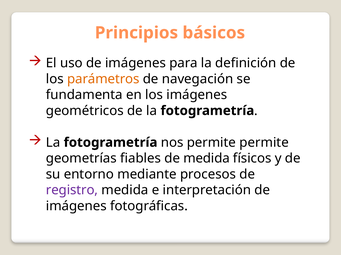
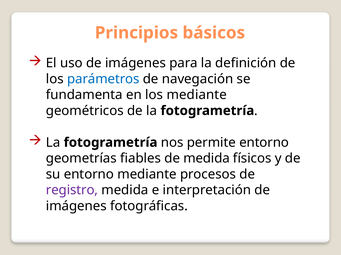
parámetros colour: orange -> blue (103, 79)
los imágenes: imágenes -> mediante (197, 95)
permite permite: permite -> entorno (264, 143)
